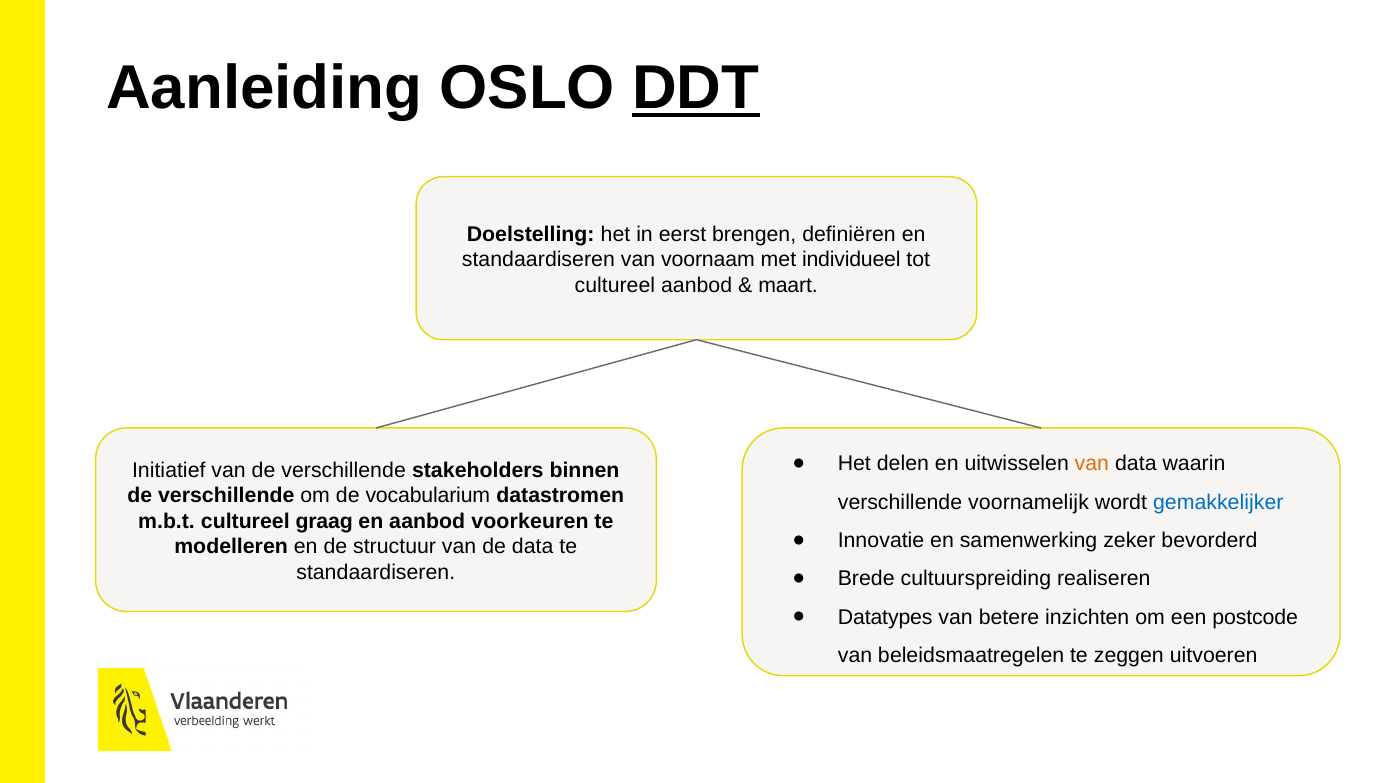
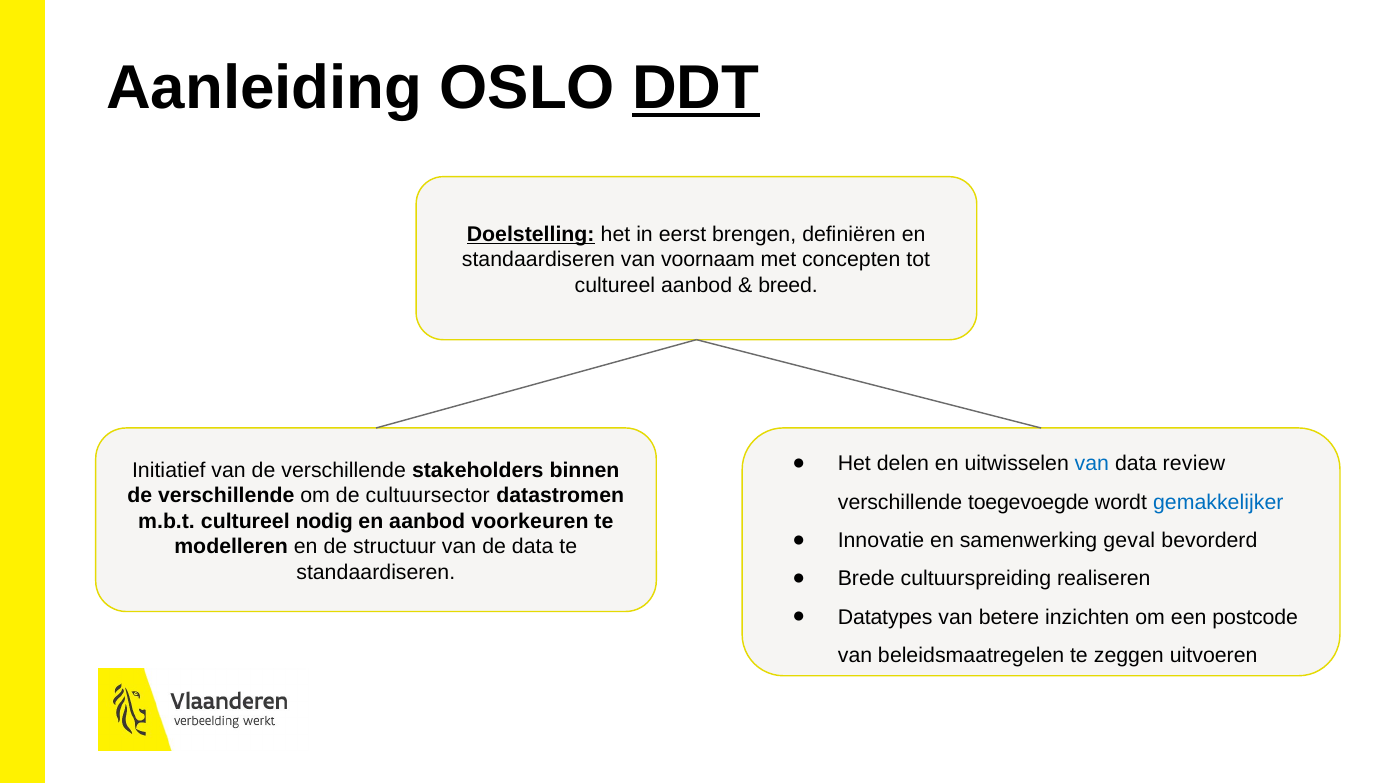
Doelstelling underline: none -> present (531, 234)
individueel: individueel -> concepten (851, 260)
maart: maart -> breed (788, 285)
van colour: orange -> blue (1092, 464)
waarin: waarin -> review (1194, 464)
vocabularium: vocabularium -> cultuursector (428, 496)
voornamelijk: voornamelijk -> toegevoegde (1029, 503)
graag: graag -> nodig (324, 522)
zeker: zeker -> geval (1129, 541)
